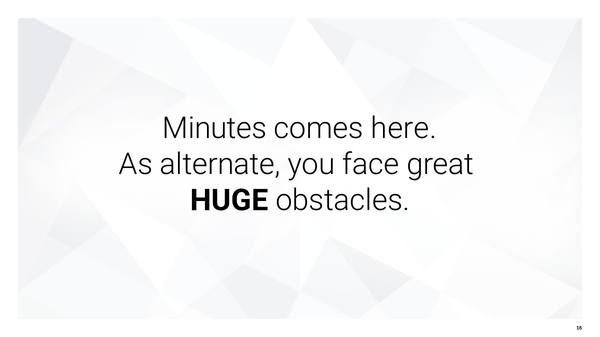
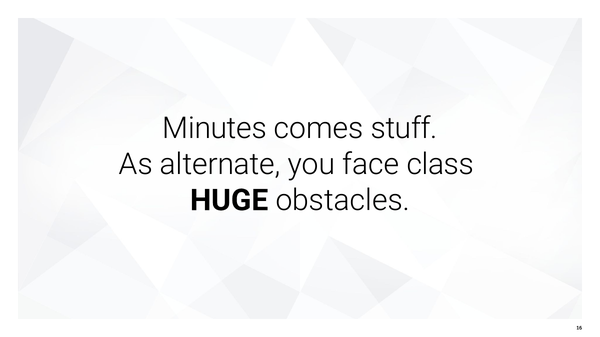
here: here -> stuff (404, 129)
great: great -> class (440, 165)
